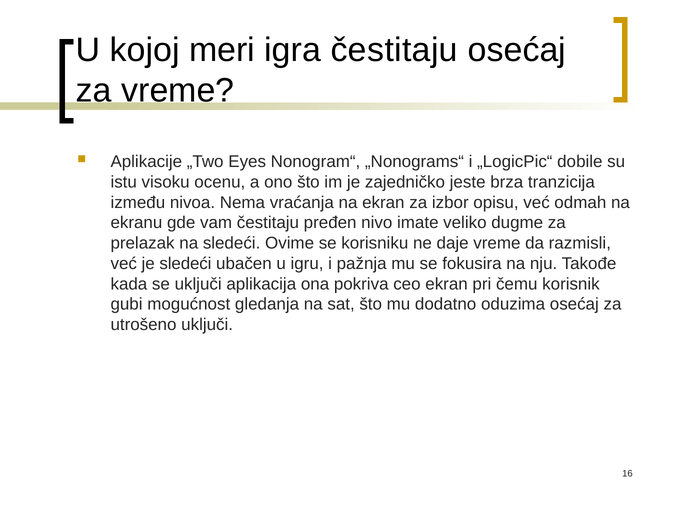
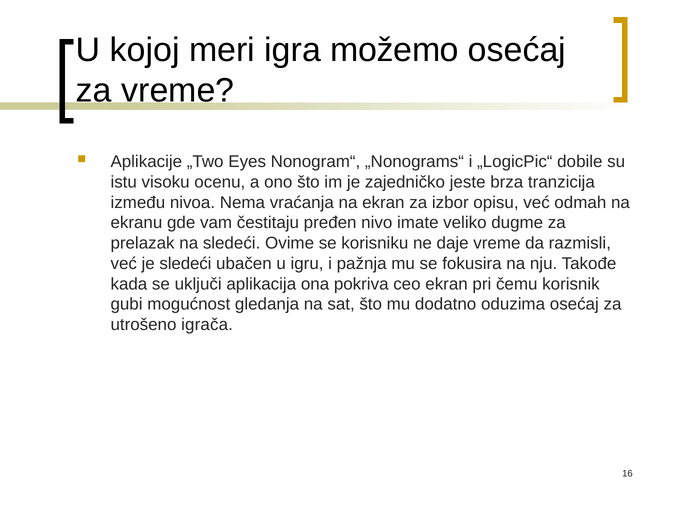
igra čestitaju: čestitaju -> možemo (395, 50)
utrošeno uključi: uključi -> igrača (207, 325)
